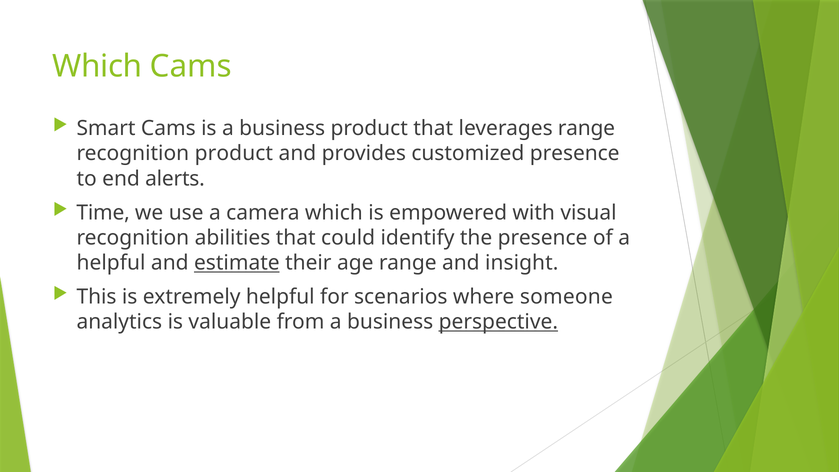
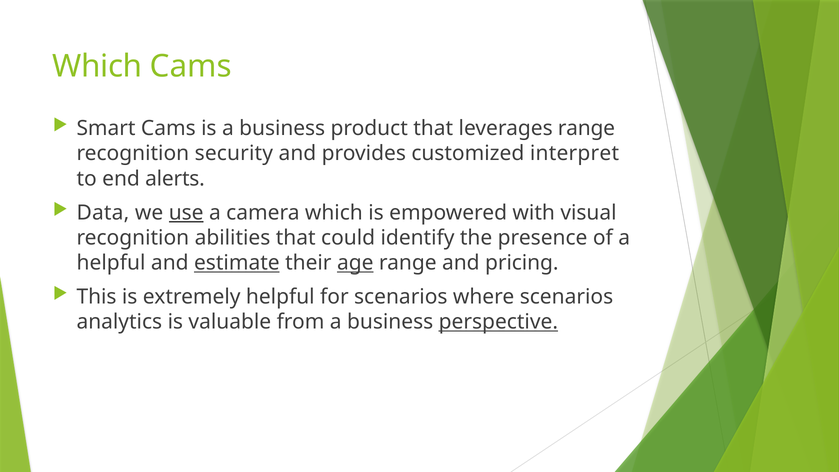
recognition product: product -> security (234, 153)
customized presence: presence -> interpret (575, 153)
Time: Time -> Data (103, 213)
use underline: none -> present (186, 213)
age underline: none -> present (355, 263)
insight: insight -> pricing (522, 263)
where someone: someone -> scenarios (566, 297)
